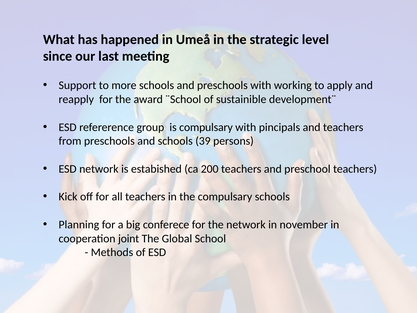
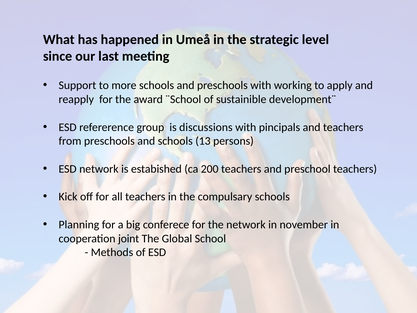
is compulsary: compulsary -> discussions (206, 127)
39: 39 -> 13 (203, 141)
